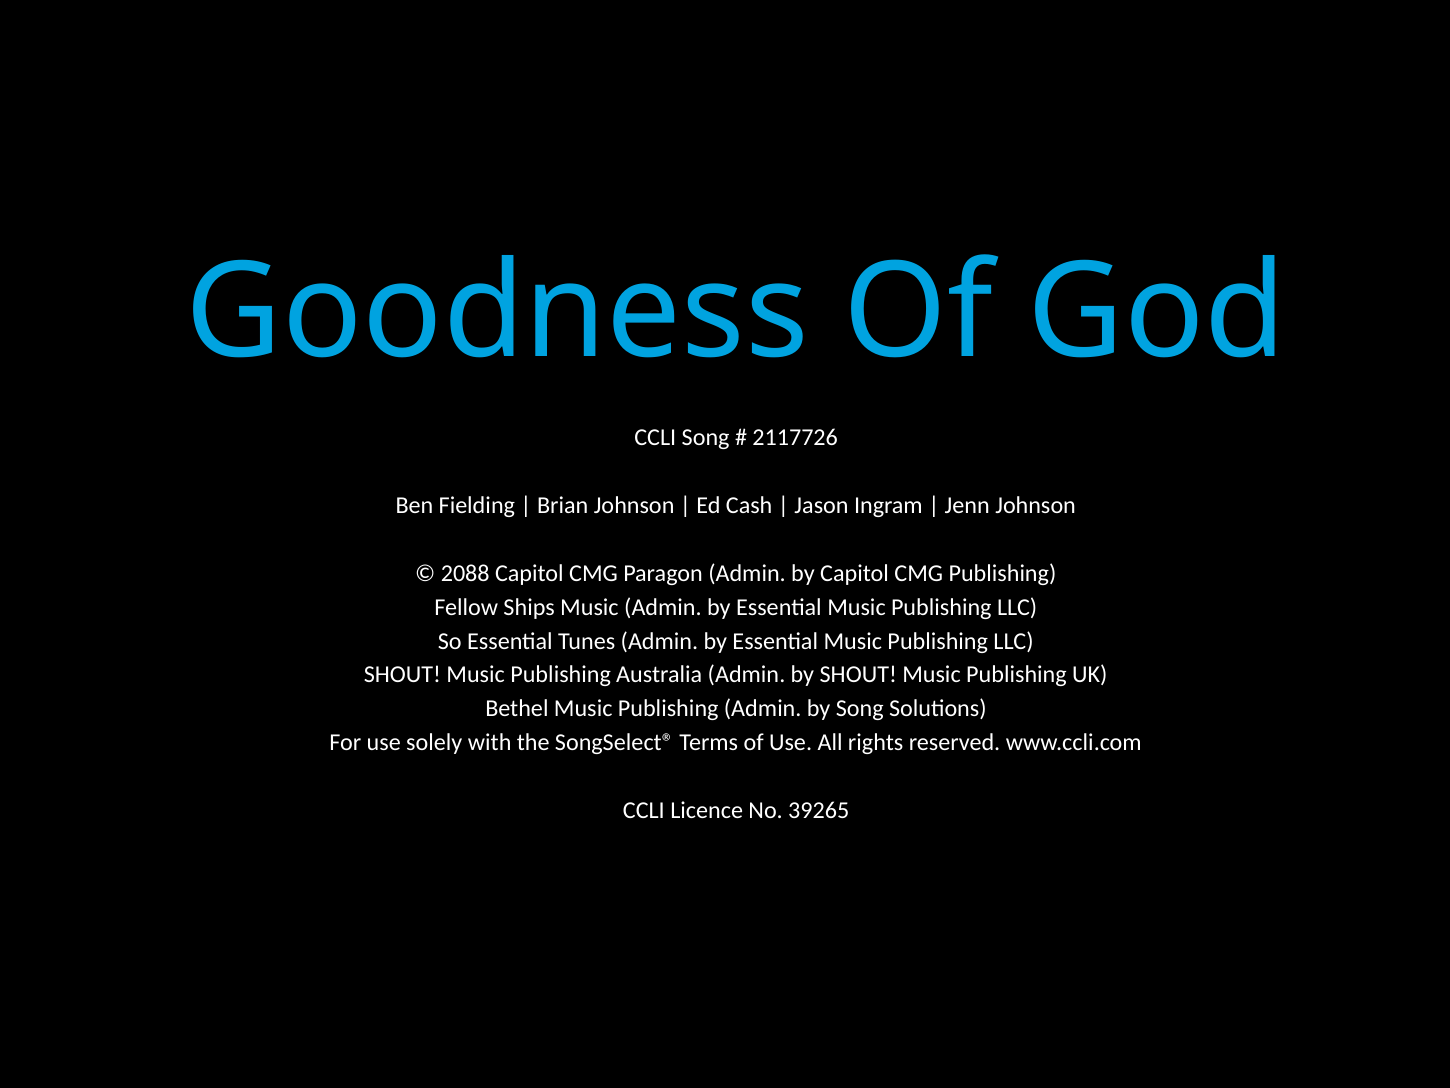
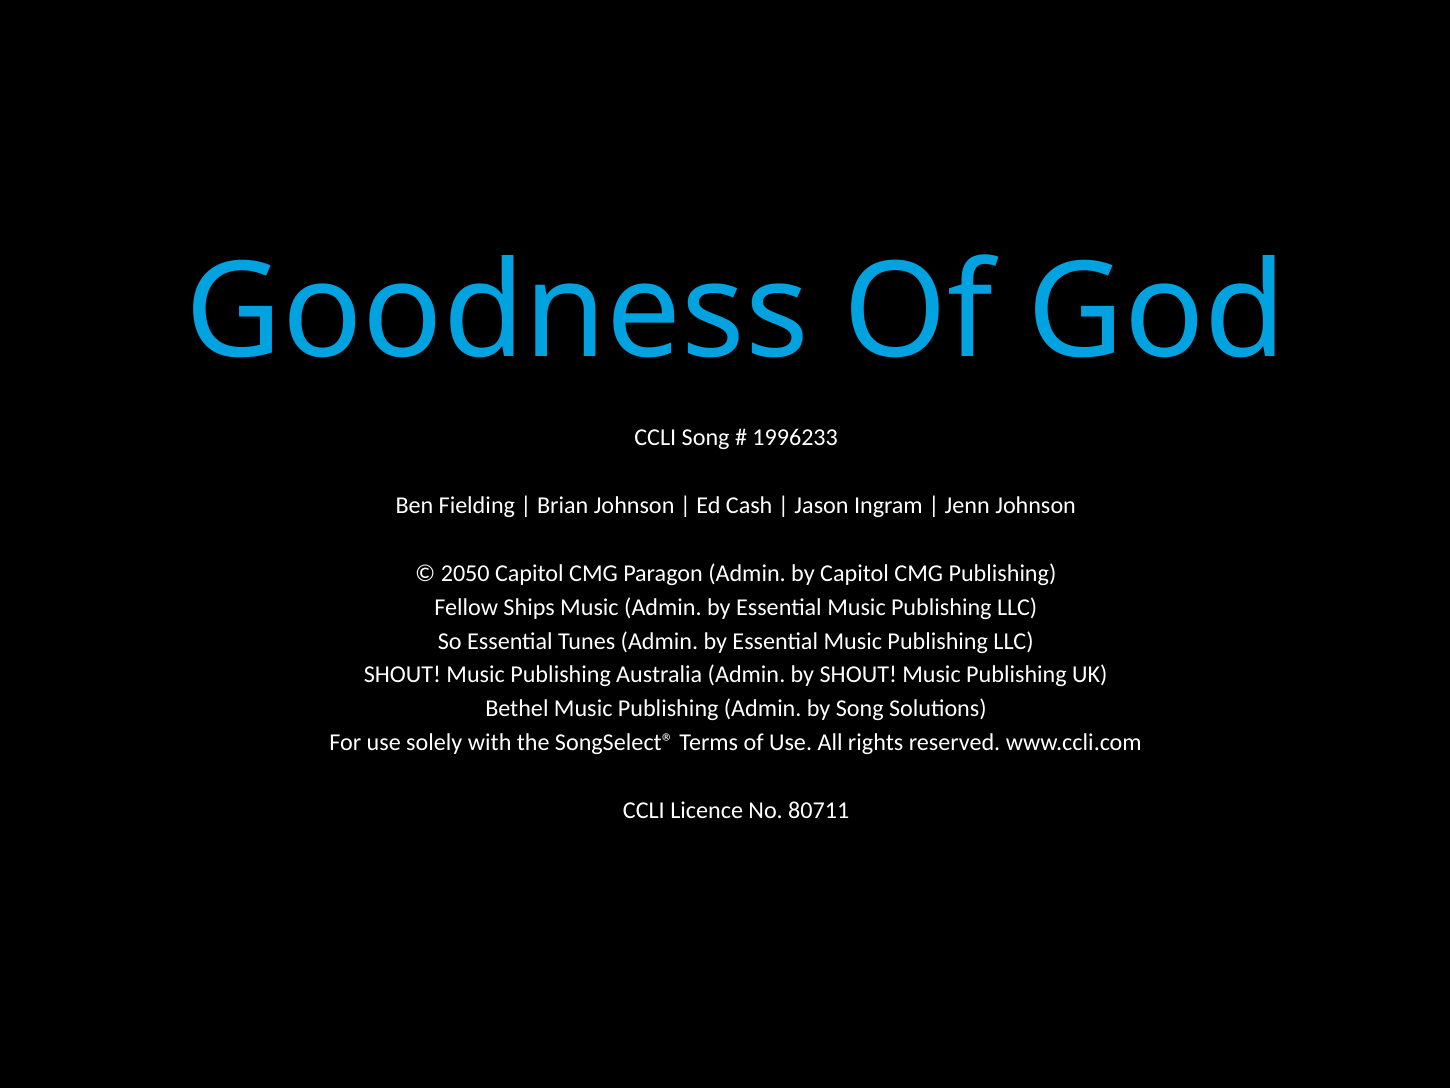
2117726: 2117726 -> 1996233 (795, 438)
2088: 2088 -> 2050 (465, 573)
39265: 39265 -> 80711 (819, 810)
